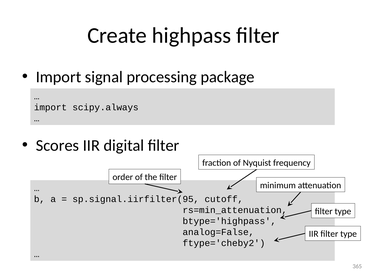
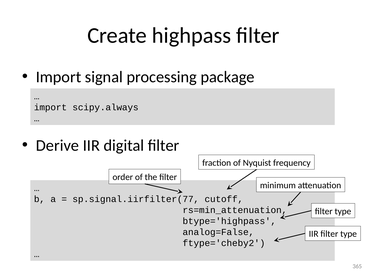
Scores: Scores -> Derive (57, 146)
sp.signal.iirfilter(95: sp.signal.iirfilter(95 -> sp.signal.iirfilter(77 (136, 199)
